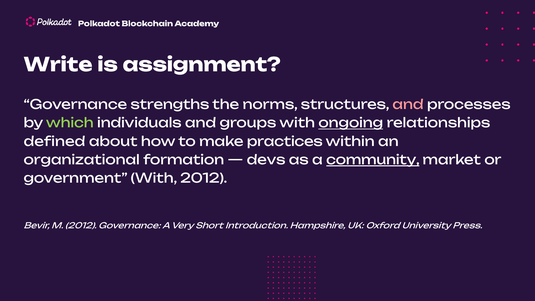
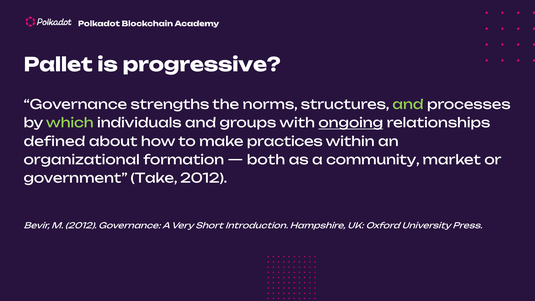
Write: Write -> Pallet (58, 65)
assignment: assignment -> progressive (202, 65)
and colour: pink -> light green (408, 105)
devs: devs -> both (266, 160)
community underline: present -> none (373, 160)
government With: With -> Take (154, 178)
